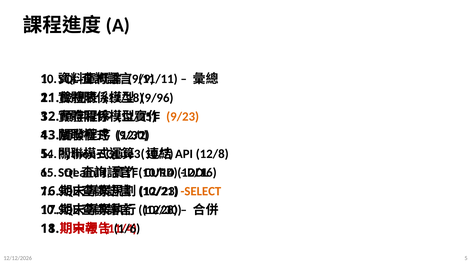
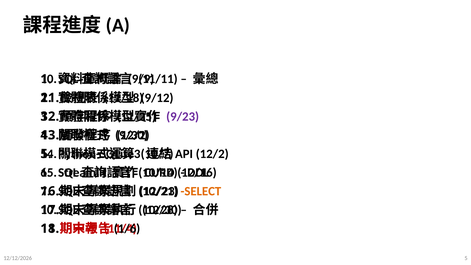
9/96: 9/96 -> 9/12 (157, 98)
9/23 colour: orange -> purple (183, 116)
12/8: 12/8 -> 12/2 (212, 154)
